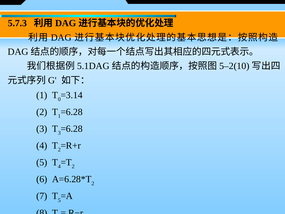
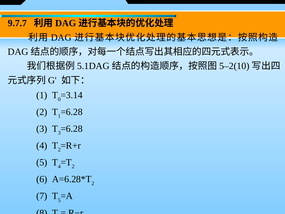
5.7.3: 5.7.3 -> 9.7.7 (17, 23)
